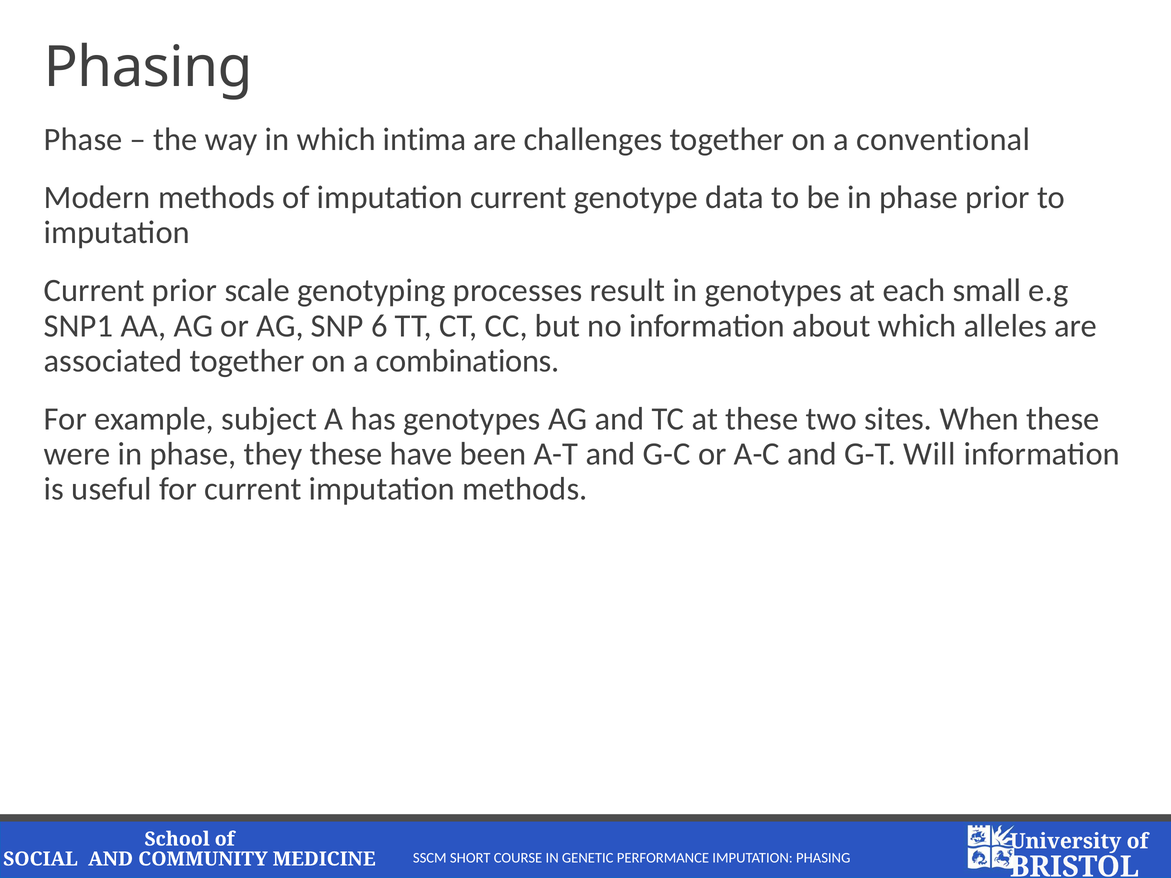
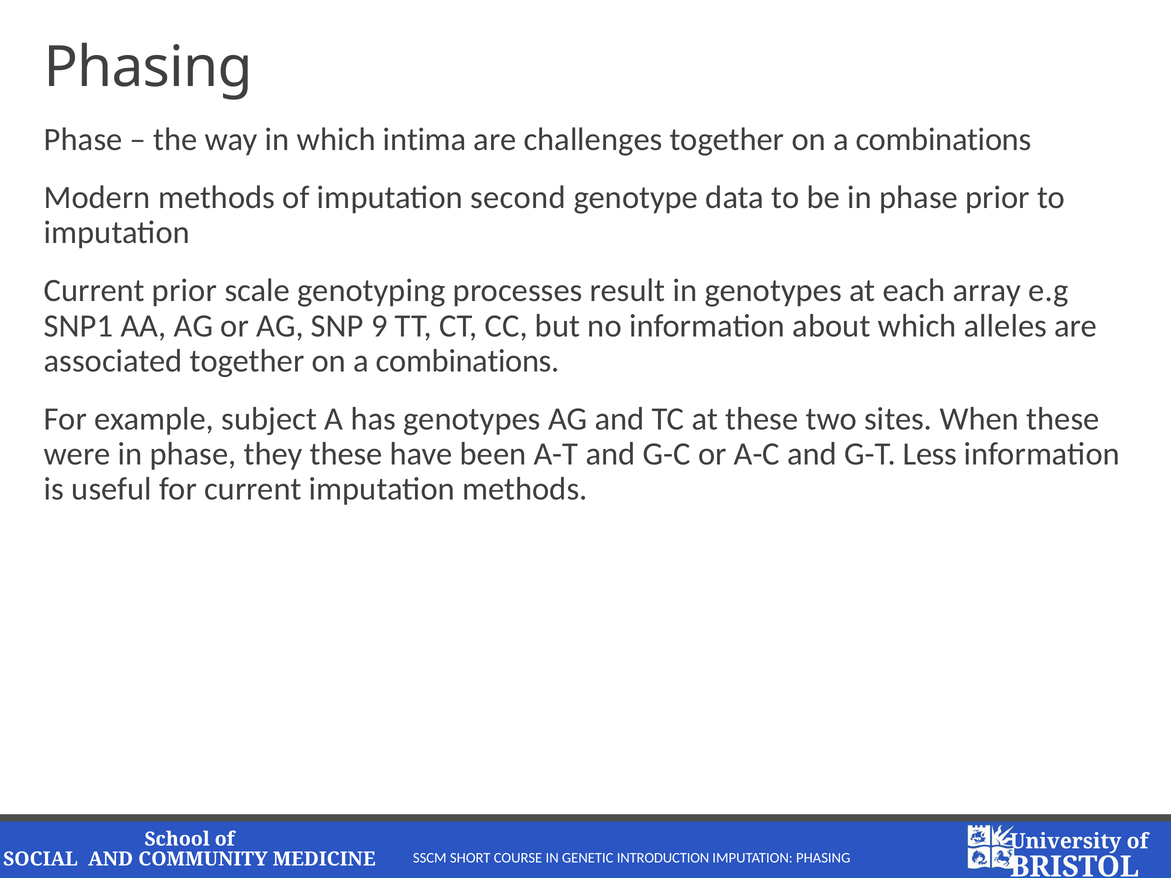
conventional: conventional -> combinations (943, 140)
of imputation current: current -> second (518, 198)
small: small -> array (987, 291)
6: 6 -> 9 (379, 326)
Will: Will -> Less (930, 454)
PERFORMANCE: PERFORMANCE -> INTRODUCTION (663, 858)
